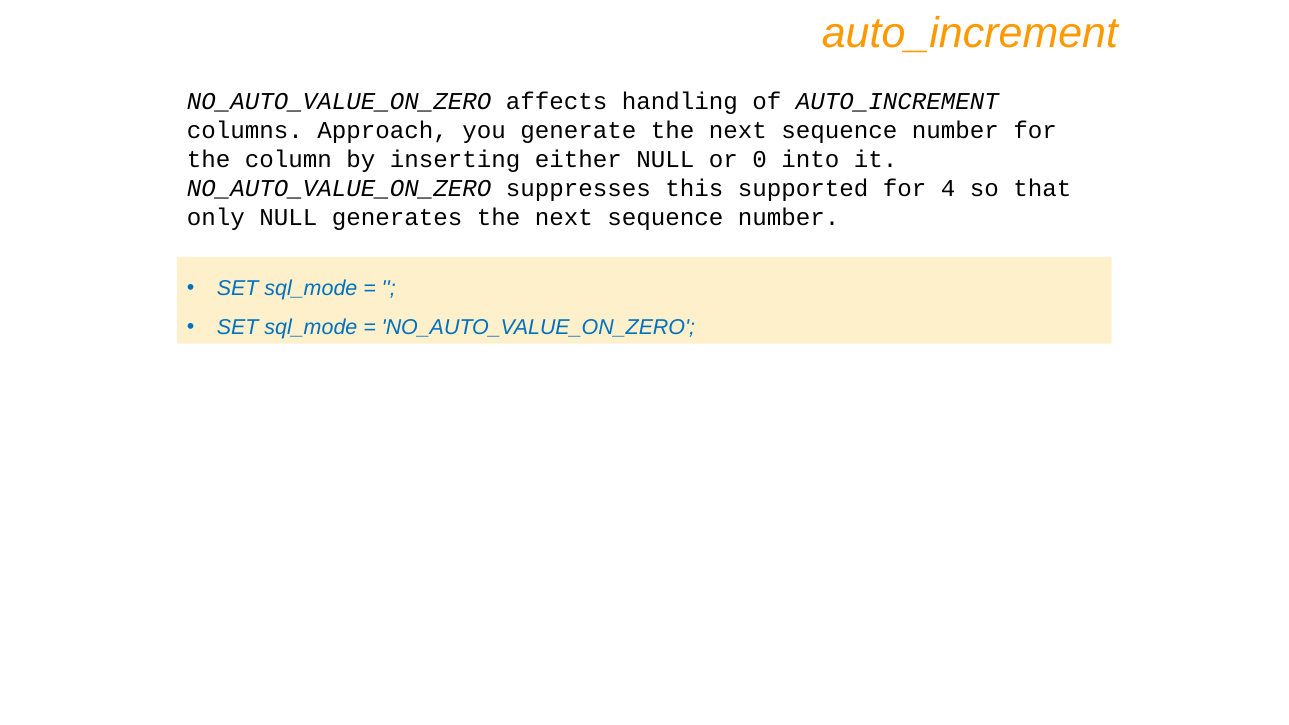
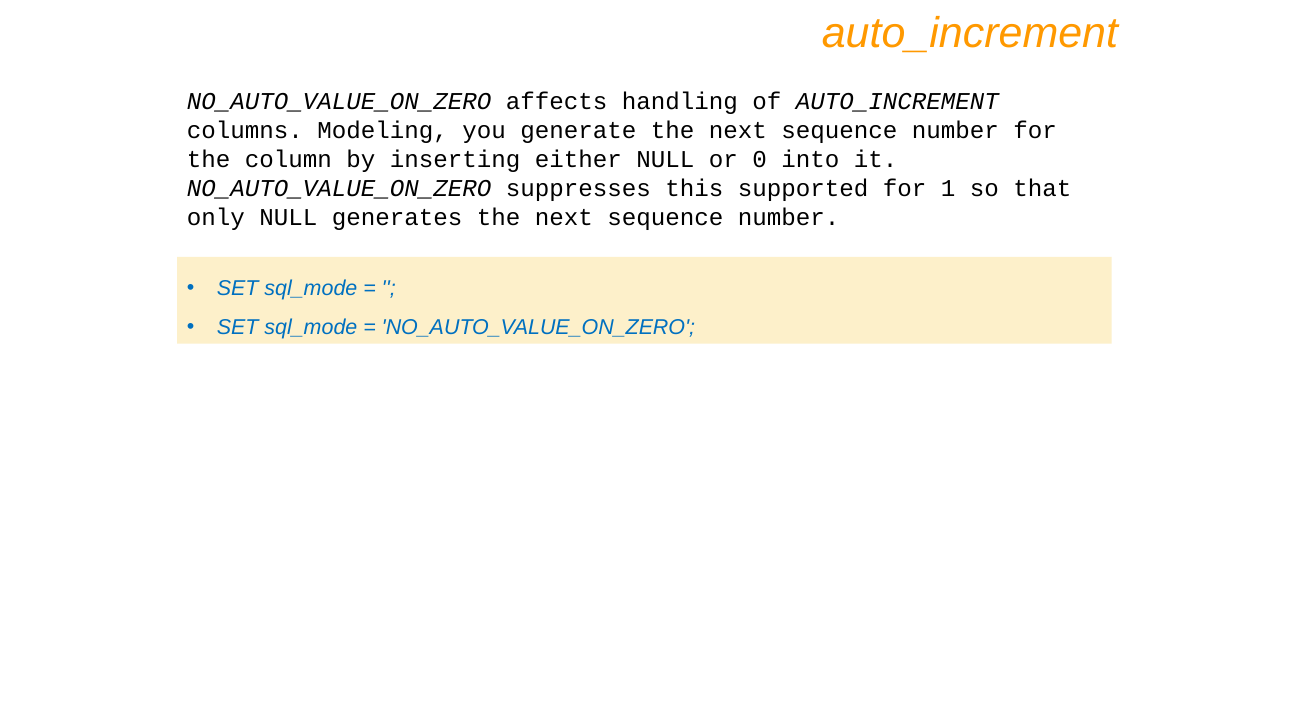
Approach: Approach -> Modeling (383, 130)
4: 4 -> 1 (948, 188)
